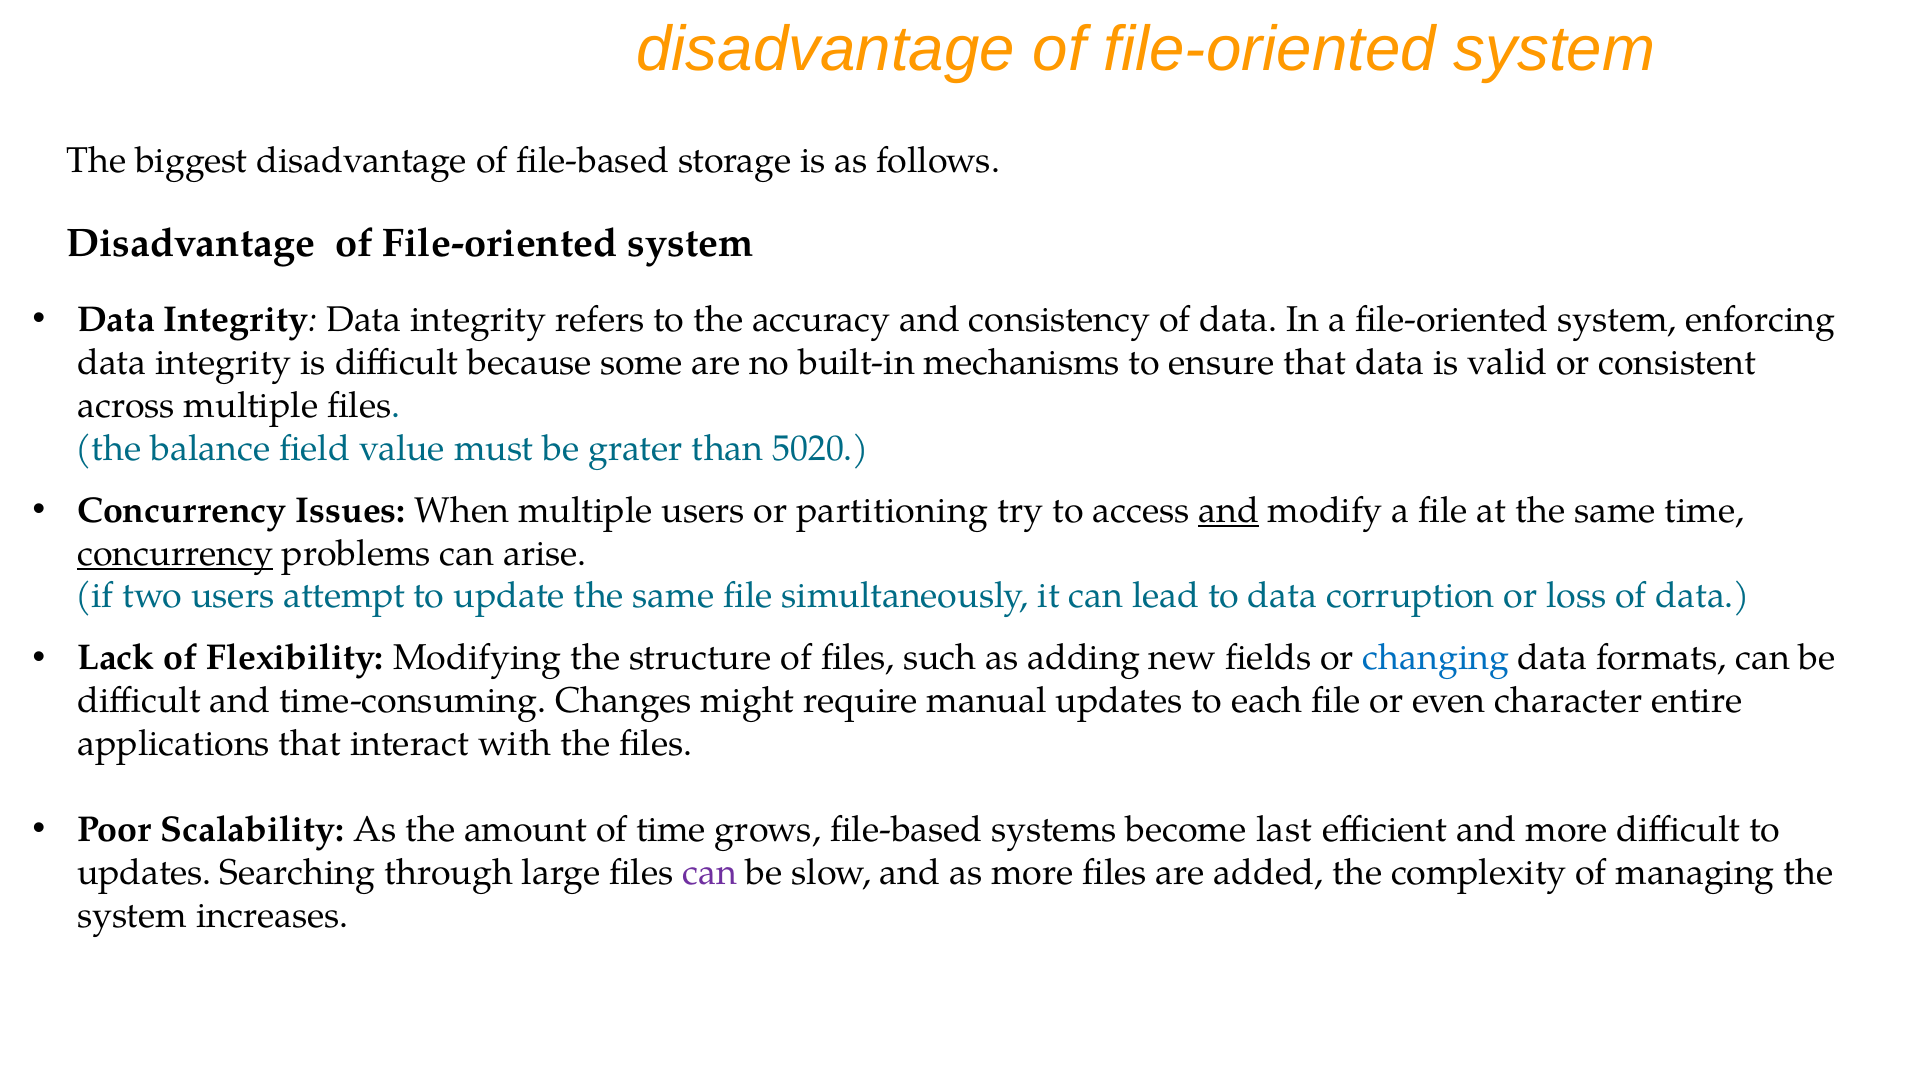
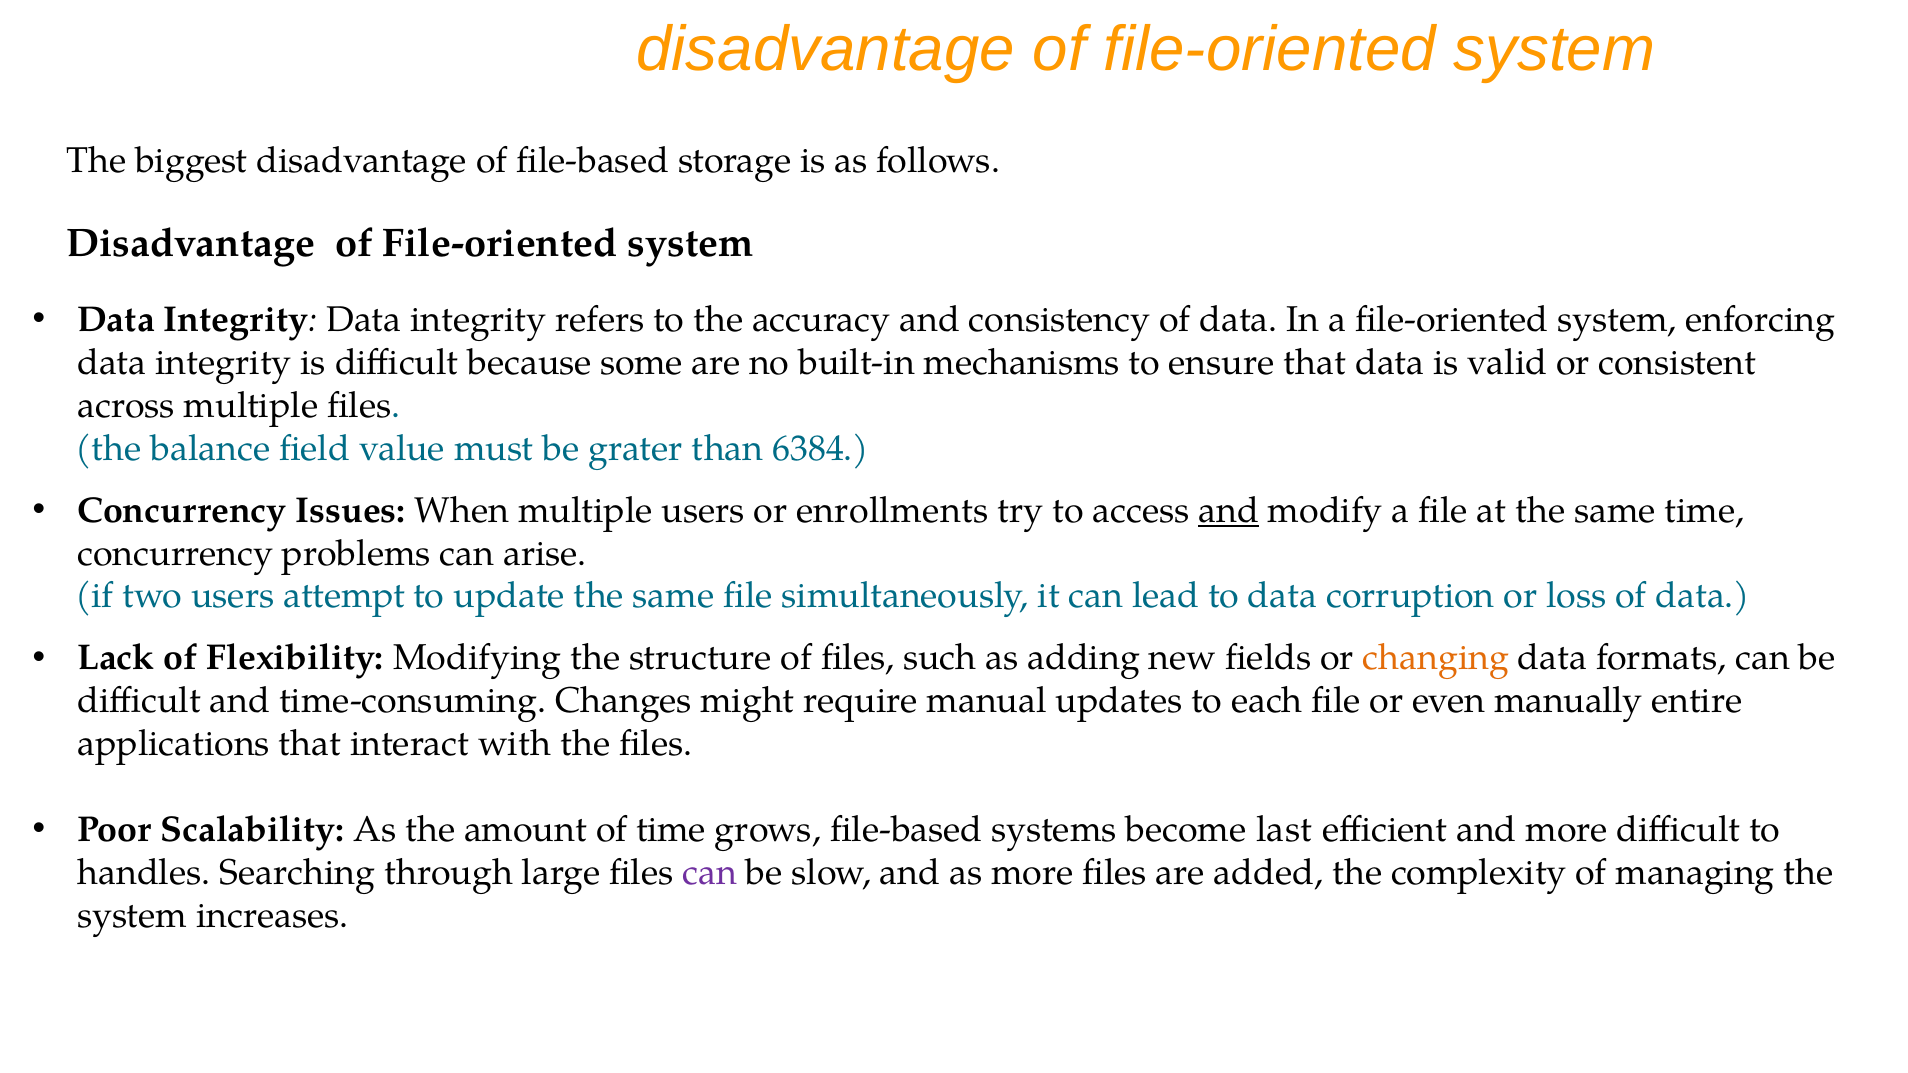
5020: 5020 -> 6384 (821, 448)
partitioning: partitioning -> enrollments (892, 510)
concurrency underline: present -> none (175, 553)
changing colour: blue -> orange (1436, 658)
character: character -> manually (1569, 701)
updates: updates -> handles (144, 873)
